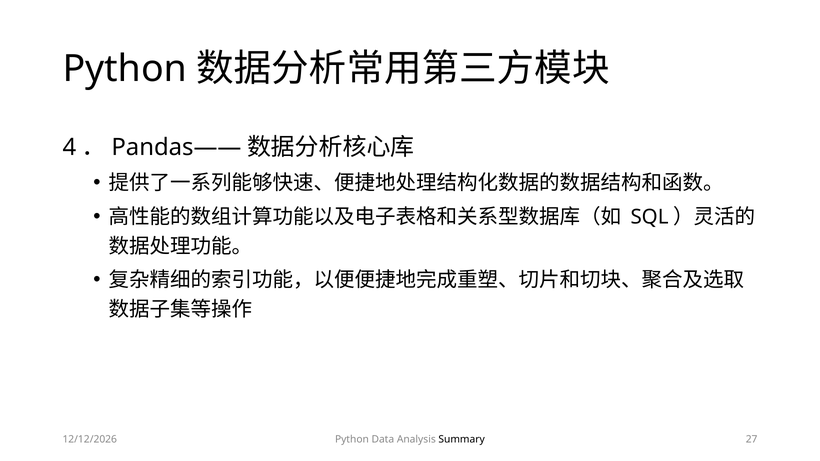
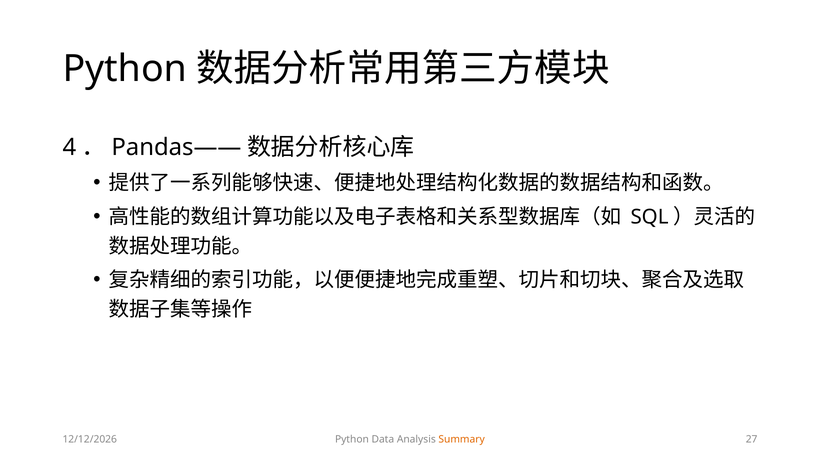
Summary colour: black -> orange (462, 440)
